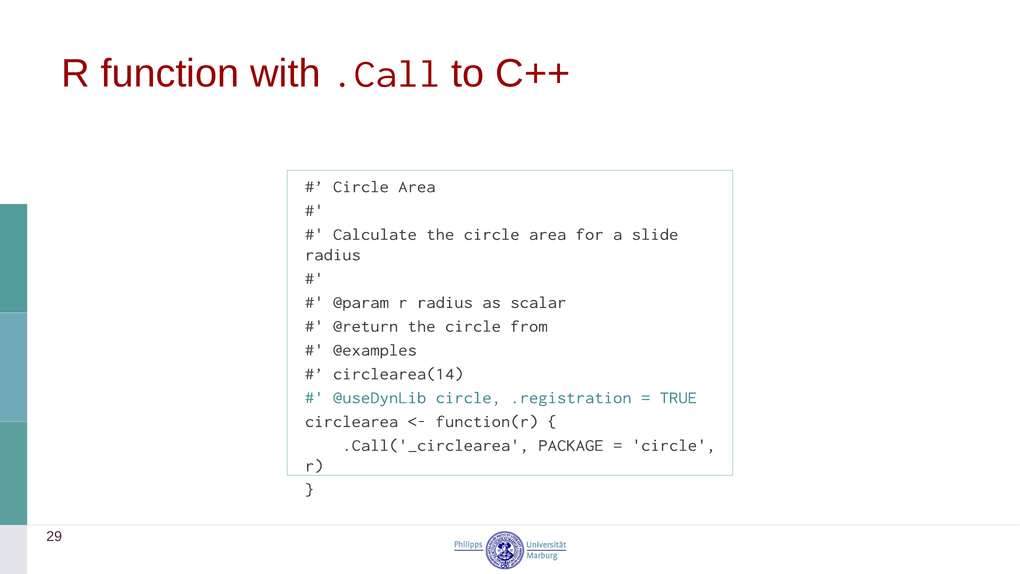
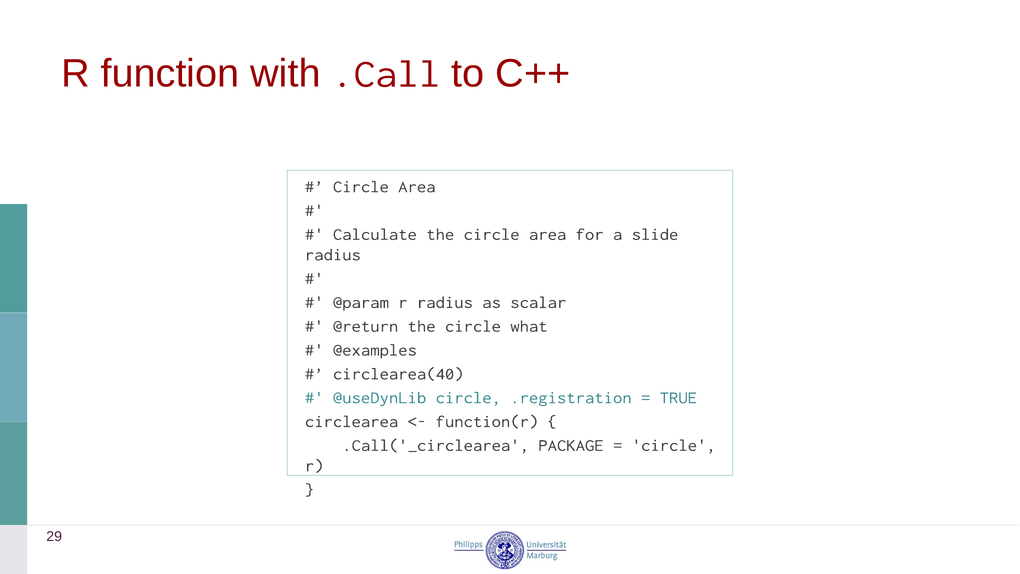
from: from -> what (529, 326)
circlearea(14: circlearea(14 -> circlearea(40 (398, 374)
